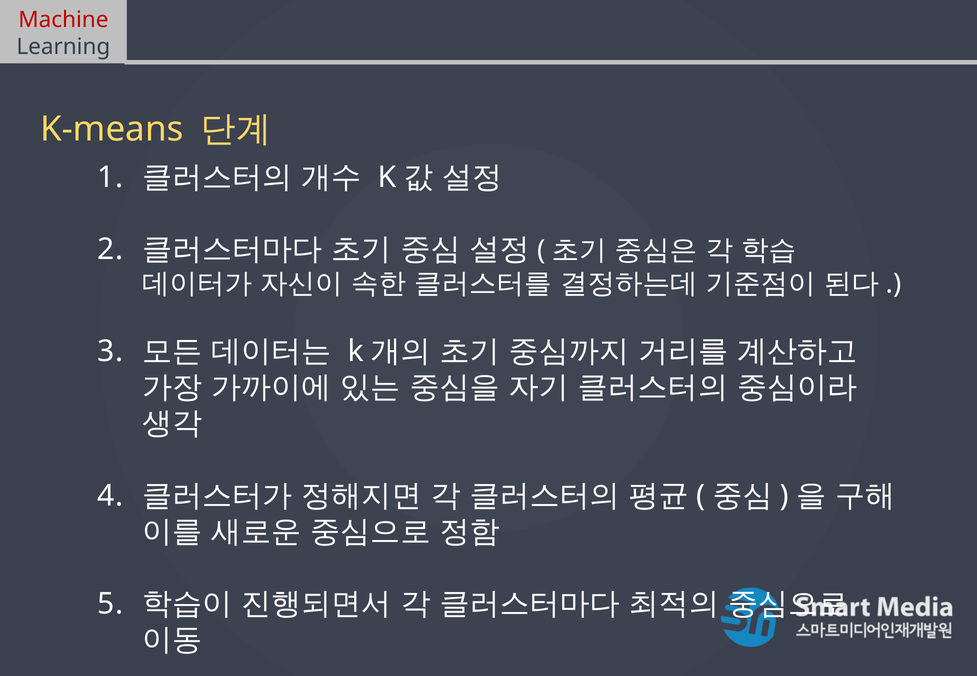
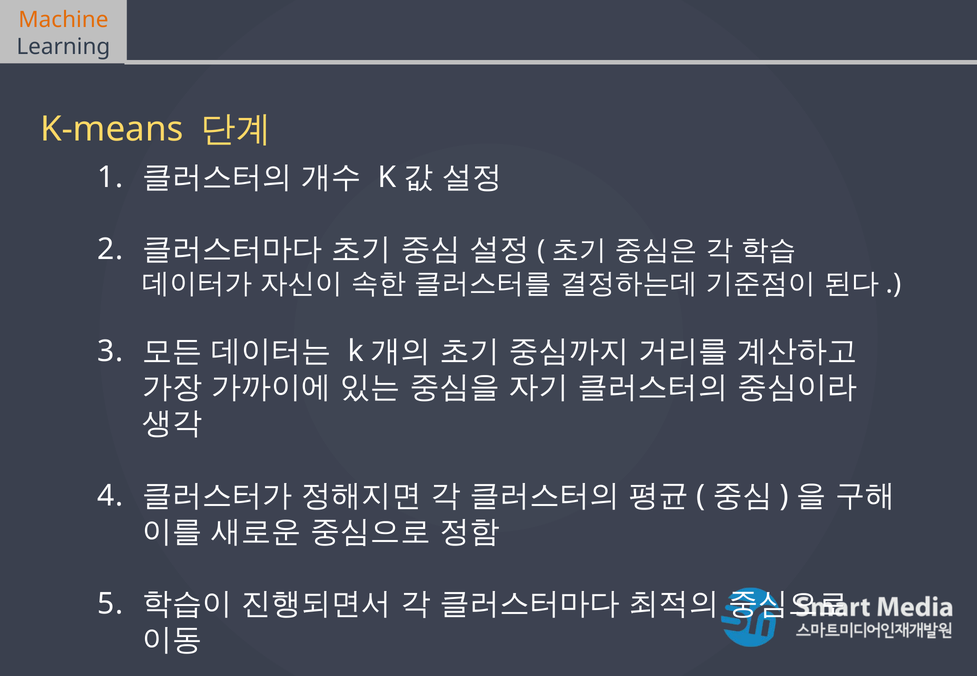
Machine colour: red -> orange (63, 20)
